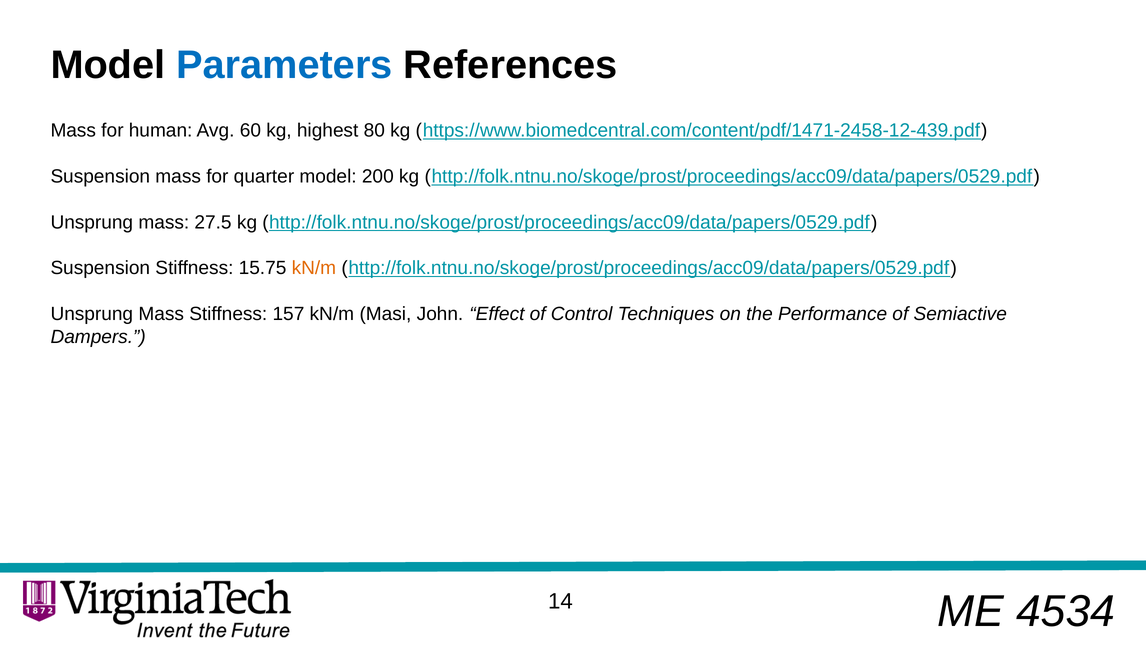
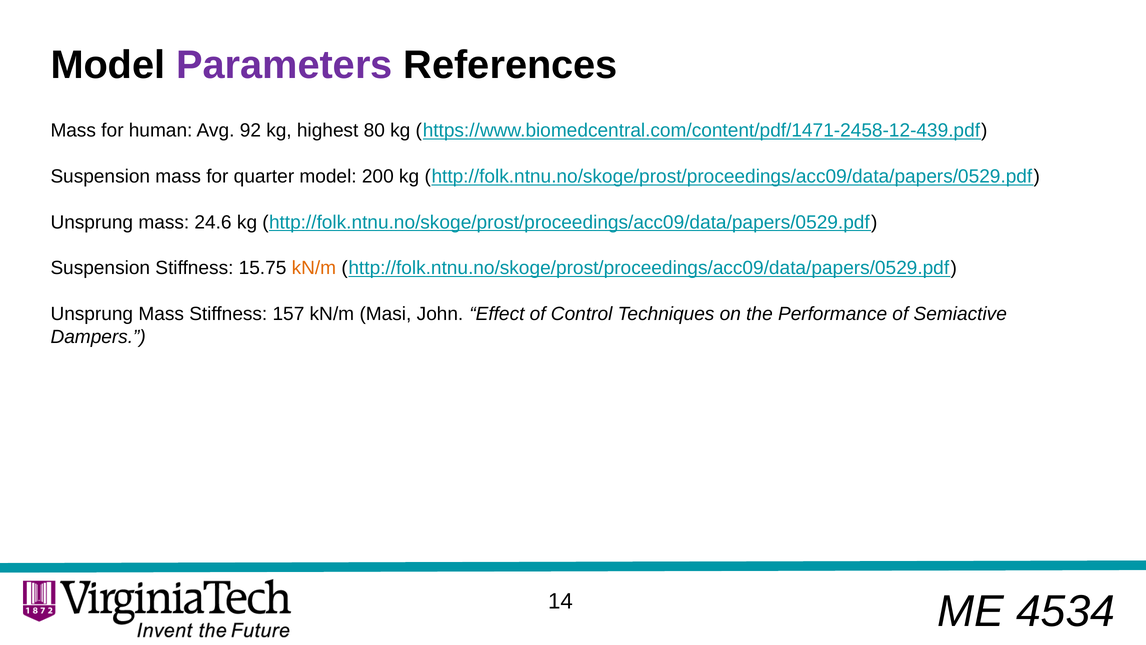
Parameters colour: blue -> purple (284, 65)
60: 60 -> 92 (250, 130)
27.5: 27.5 -> 24.6 (213, 222)
